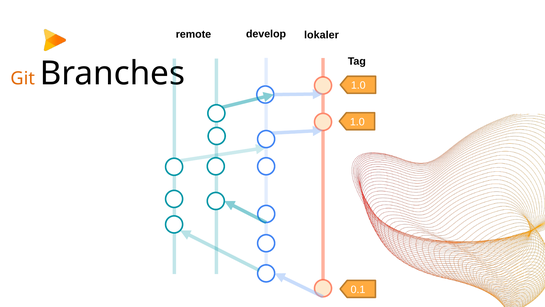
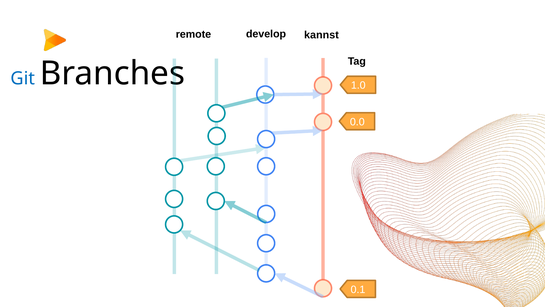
lokaler: lokaler -> kannst (321, 35)
Git colour: orange -> blue (23, 78)
1.0: 1.0 -> 0.0 (357, 122)
